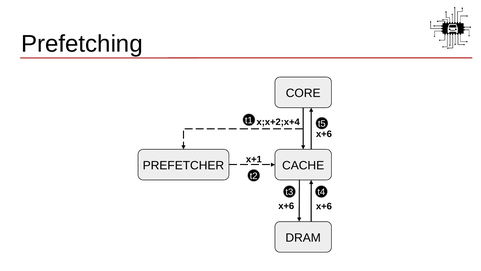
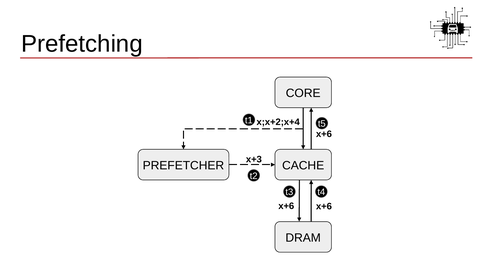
x+1: x+1 -> x+3 (254, 159)
